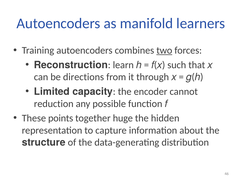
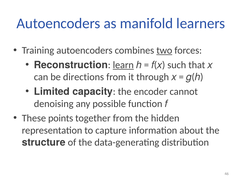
learn underline: none -> present (123, 65)
reduction: reduction -> denoising (54, 103)
together huge: huge -> from (123, 118)
